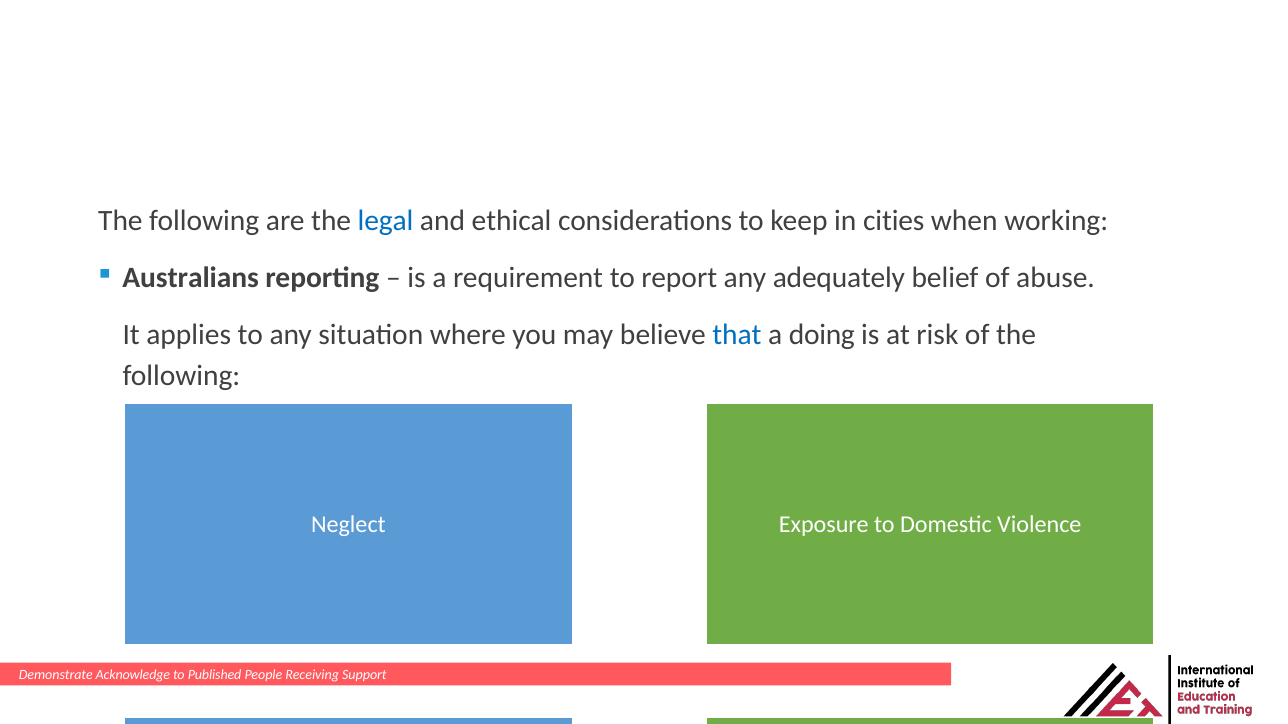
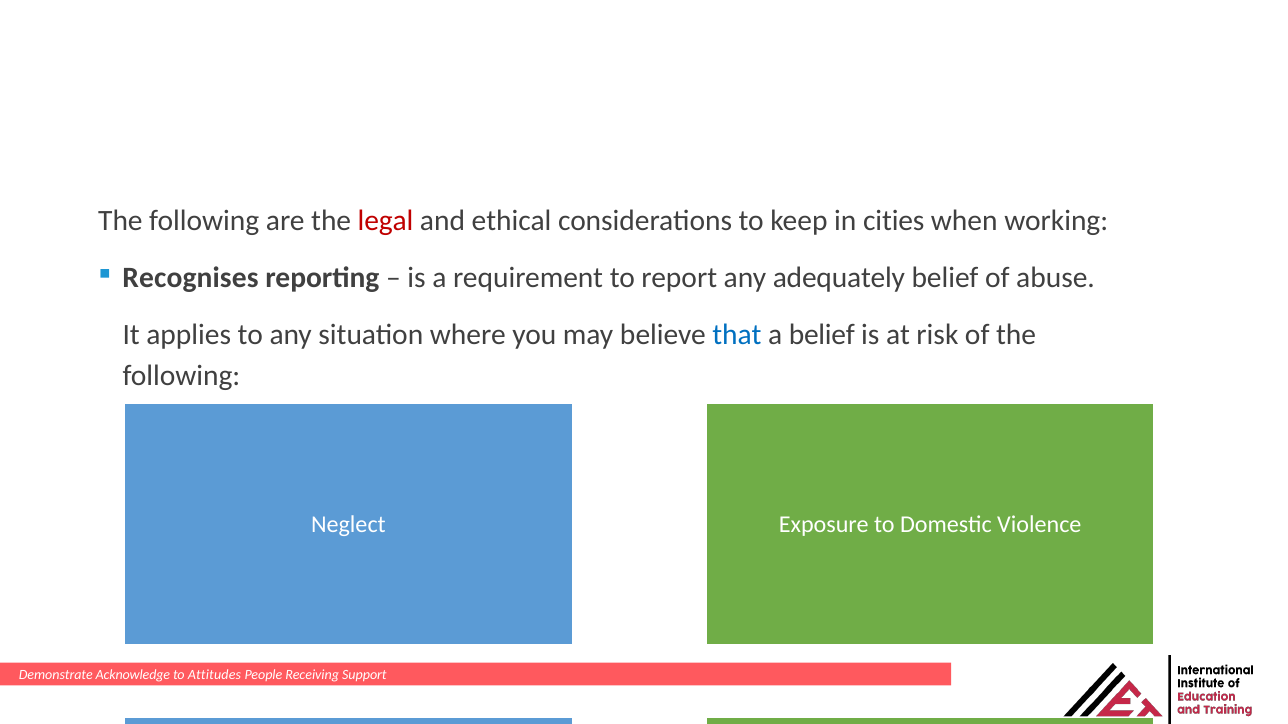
legal colour: blue -> red (386, 221)
Australians: Australians -> Recognises (190, 278)
a doing: doing -> belief (822, 335)
Published: Published -> Attitudes (214, 676)
